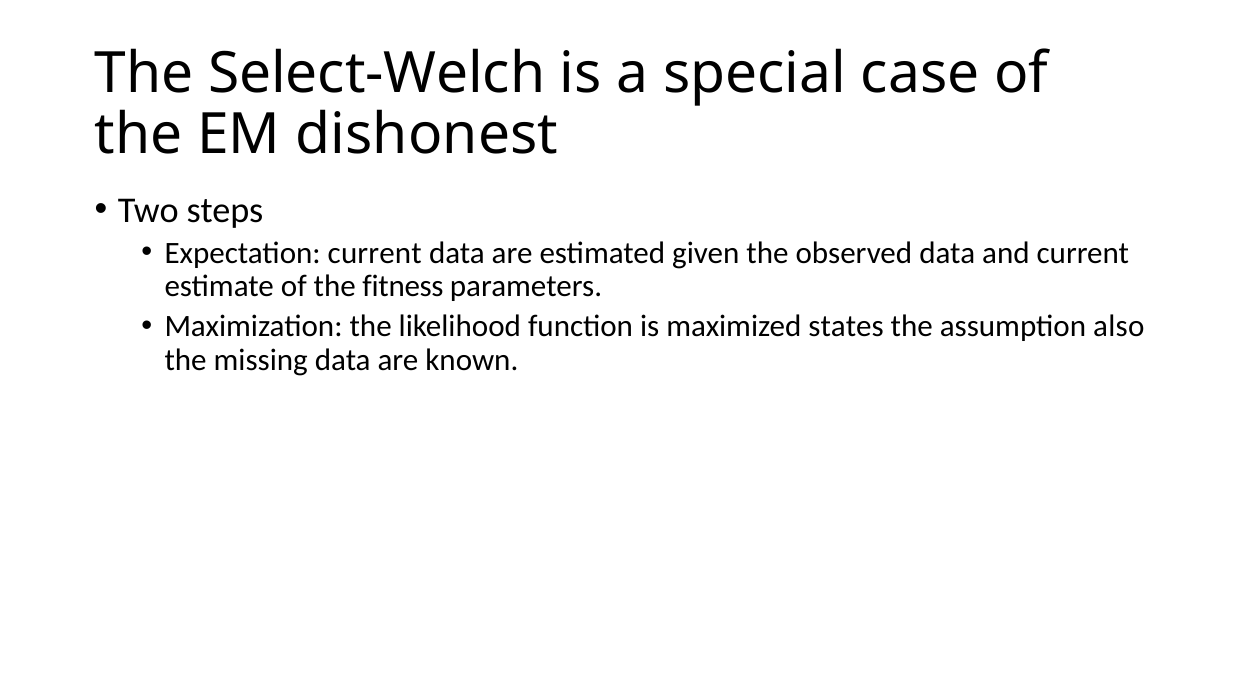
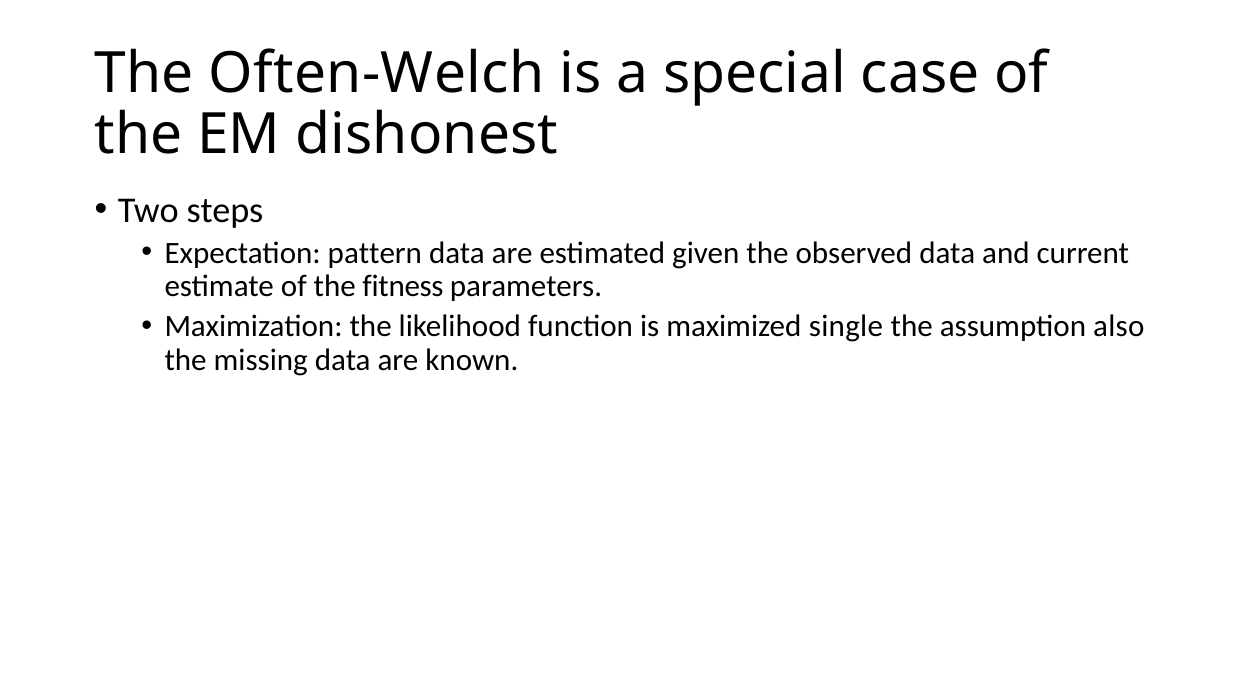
Select-Welch: Select-Welch -> Often-Welch (377, 74)
Expectation current: current -> pattern (375, 253)
states: states -> single (846, 326)
